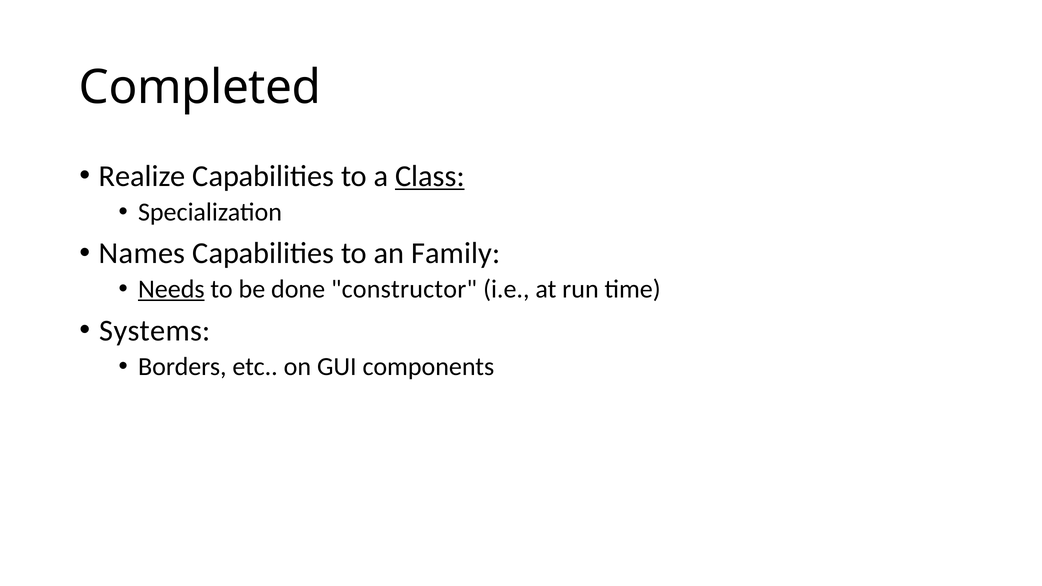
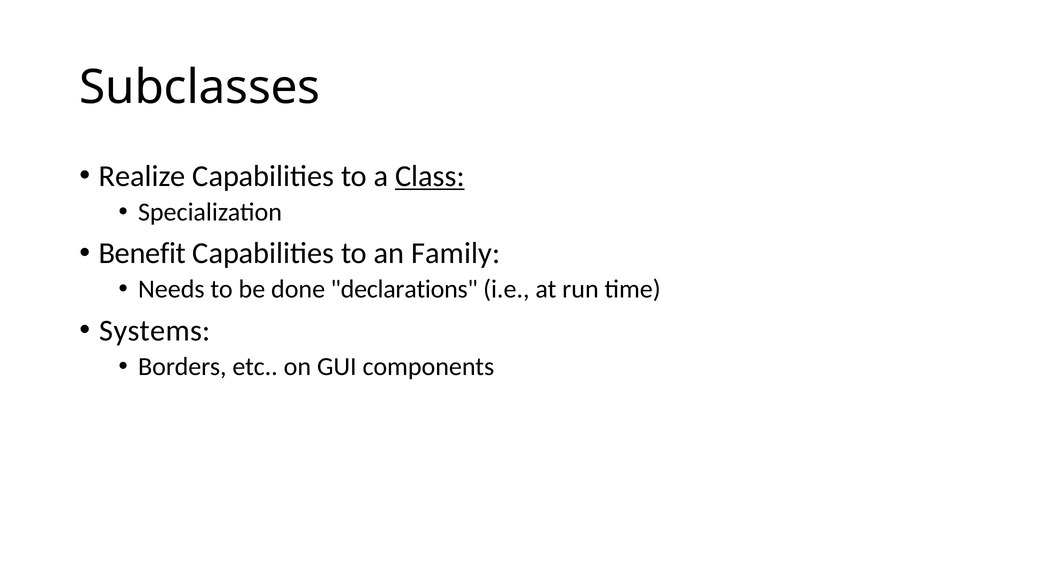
Completed: Completed -> Subclasses (200, 88)
Names: Names -> Benefit (142, 253)
Needs underline: present -> none (171, 289)
constructor: constructor -> declarations (404, 289)
